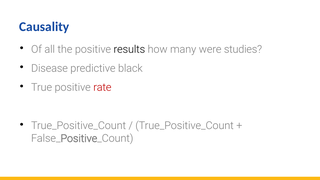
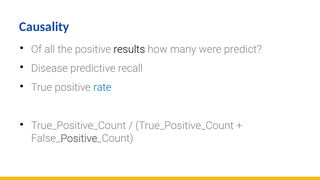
studies: studies -> predict (243, 49)
black: black -> recall (130, 68)
rate colour: red -> blue (102, 87)
